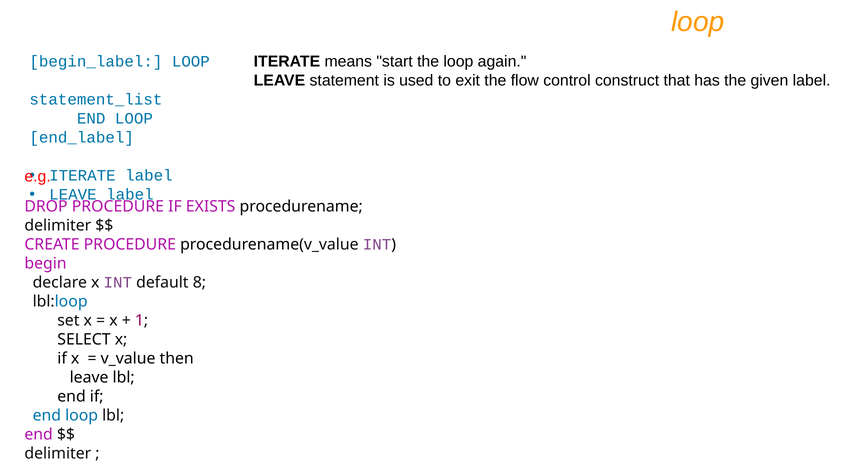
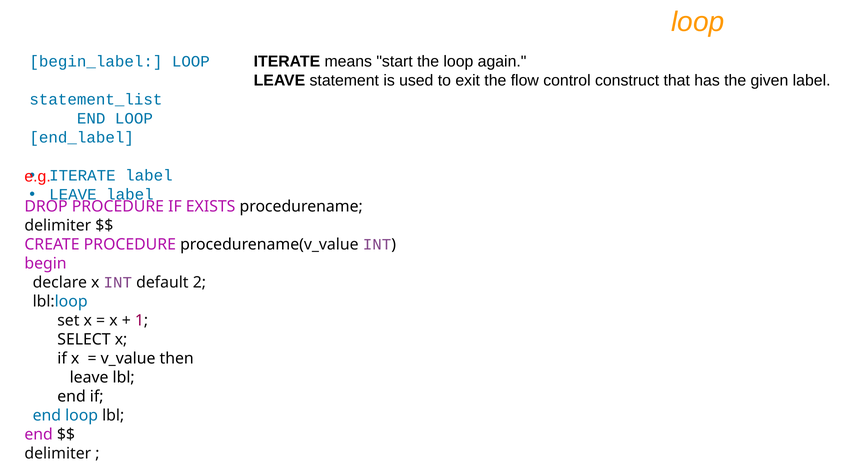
8: 8 -> 2 (199, 282)
